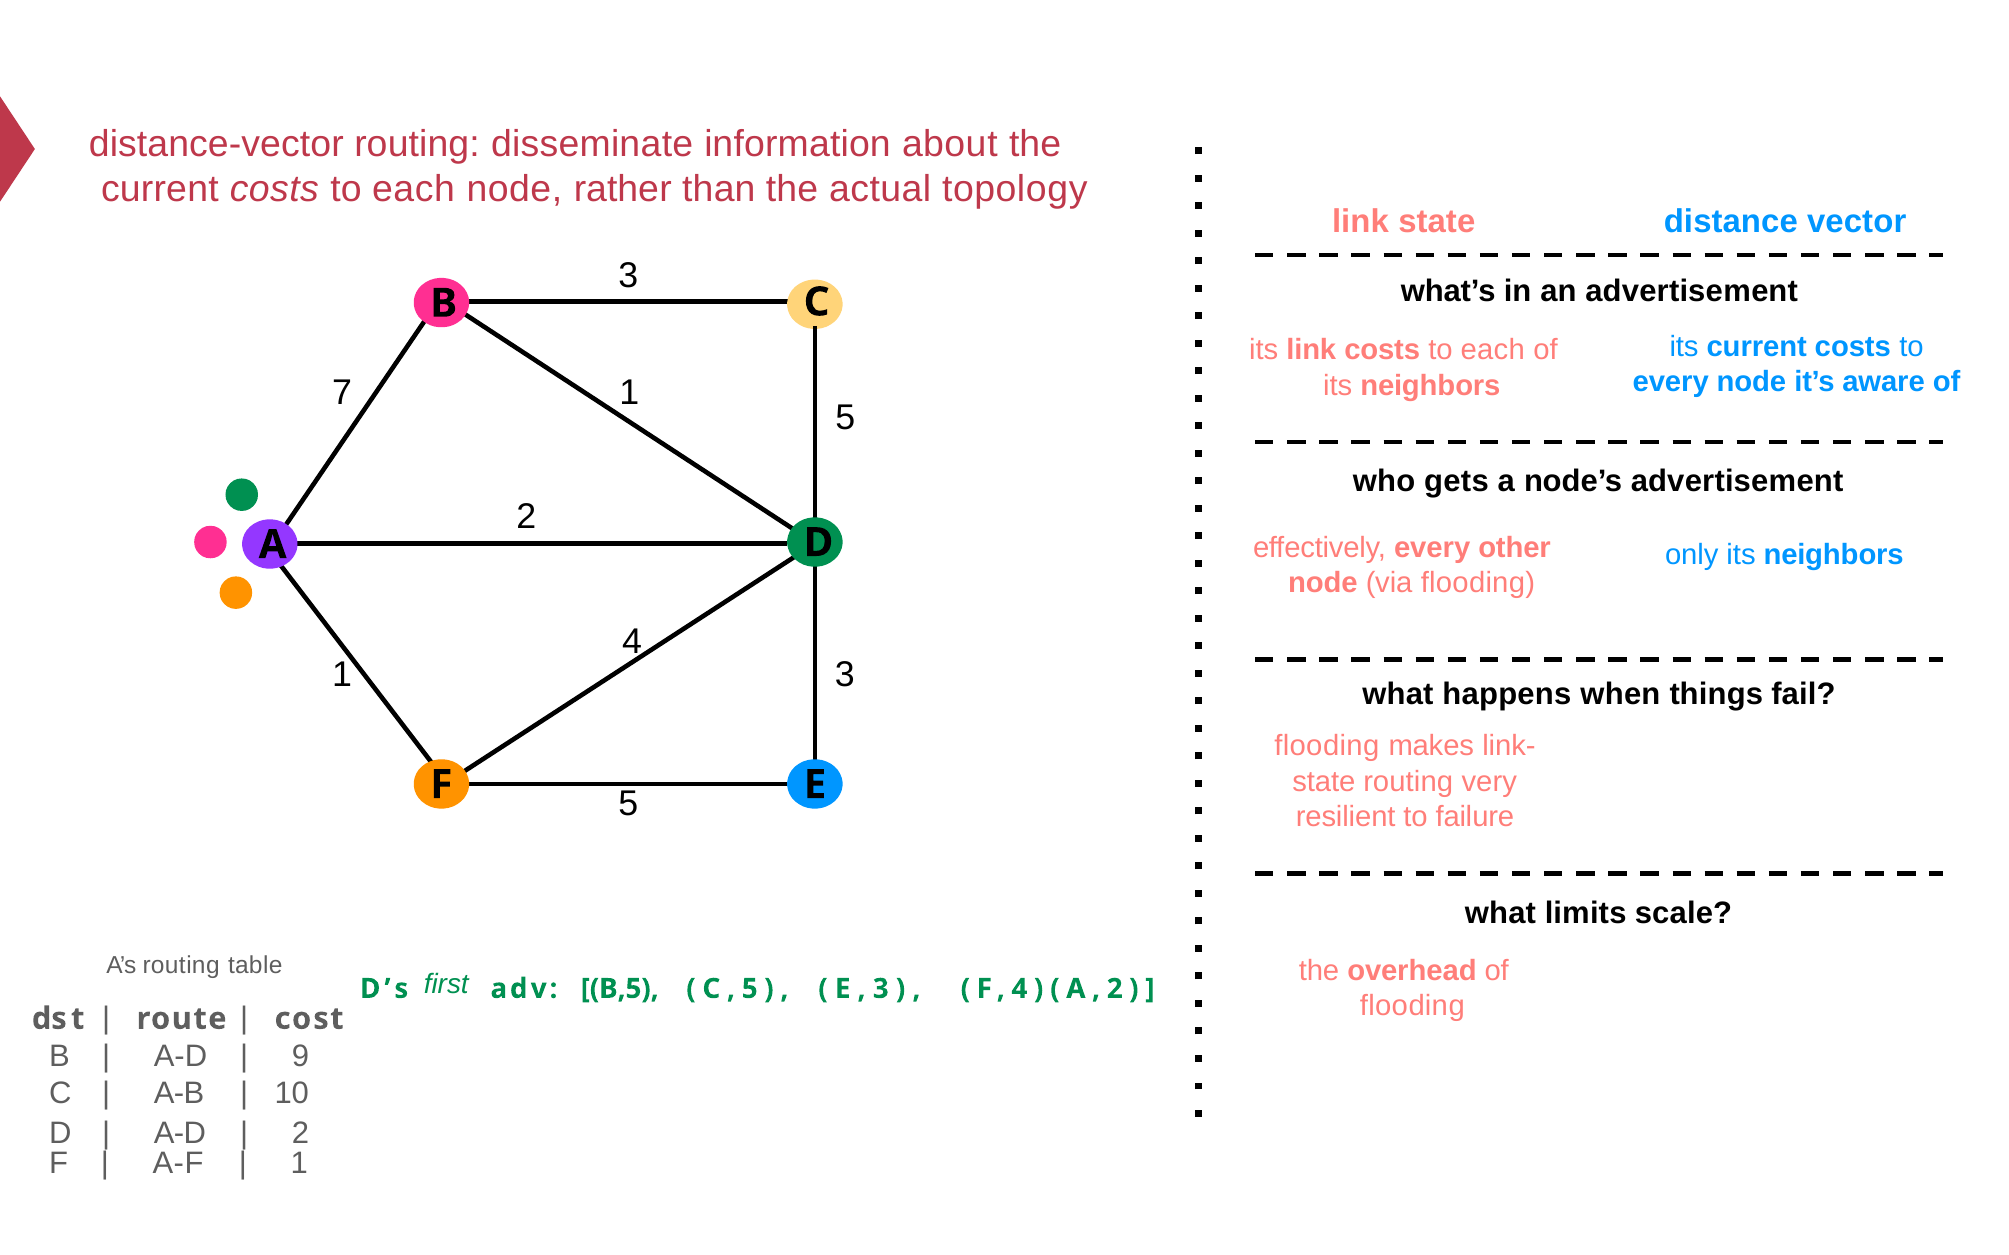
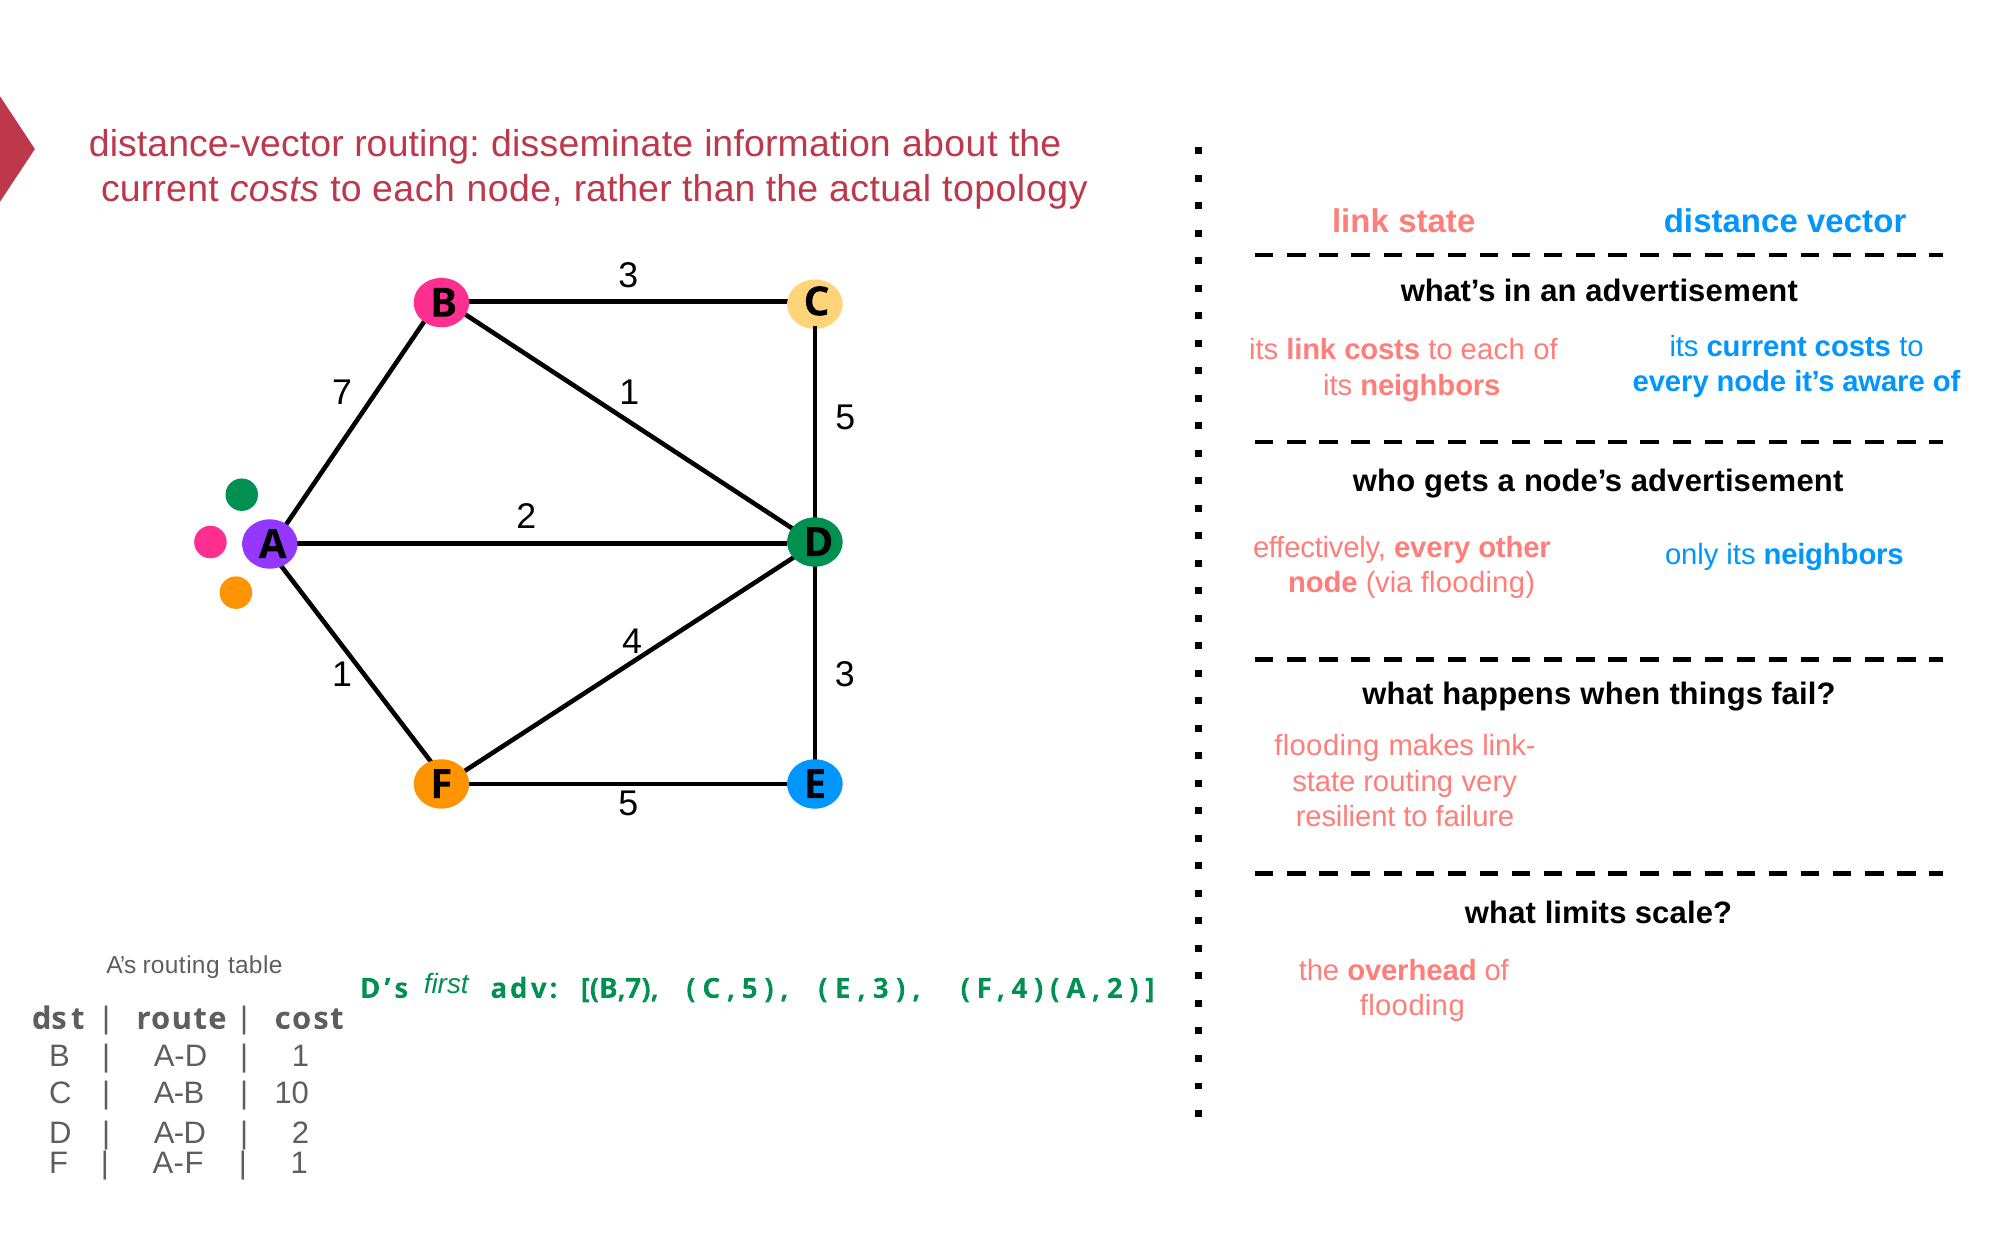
B,5: B,5 -> B,7 (620, 989)
9: 9 -> 1 (301, 1057)
